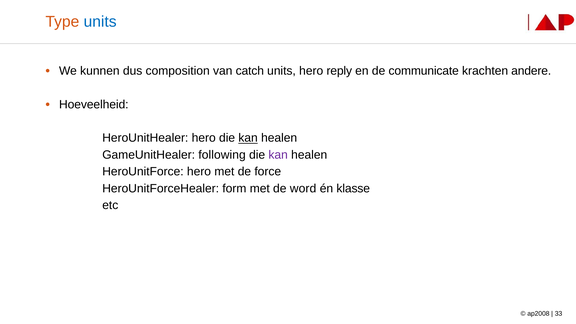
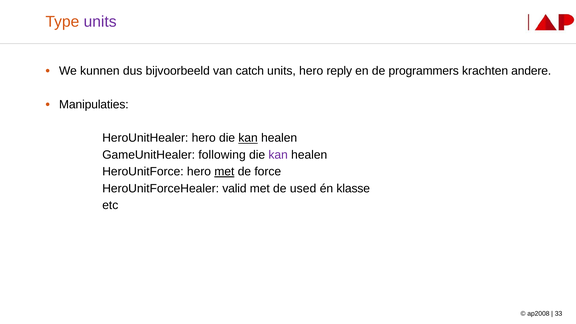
units colour: blue -> purple (100, 22)
composition: composition -> bijvoorbeeld (178, 71)
communicate: communicate -> programmers (424, 71)
Hoeveelheid: Hoeveelheid -> Manipulaties (94, 104)
met underline: none -> present (224, 172)
form: form -> valid (234, 188)
word: word -> used (303, 188)
